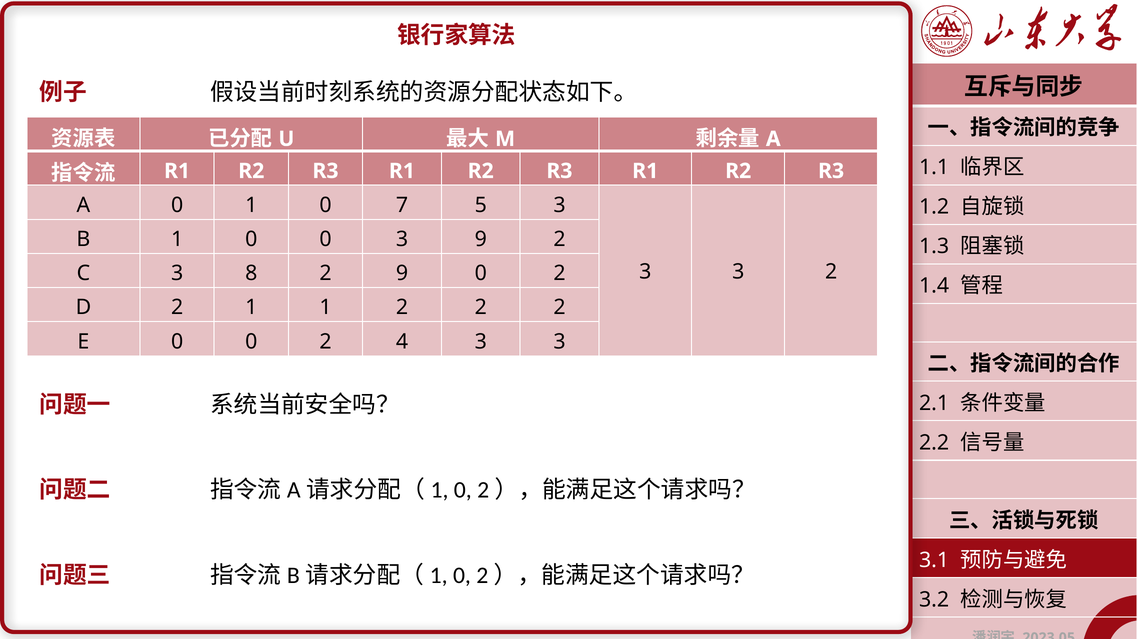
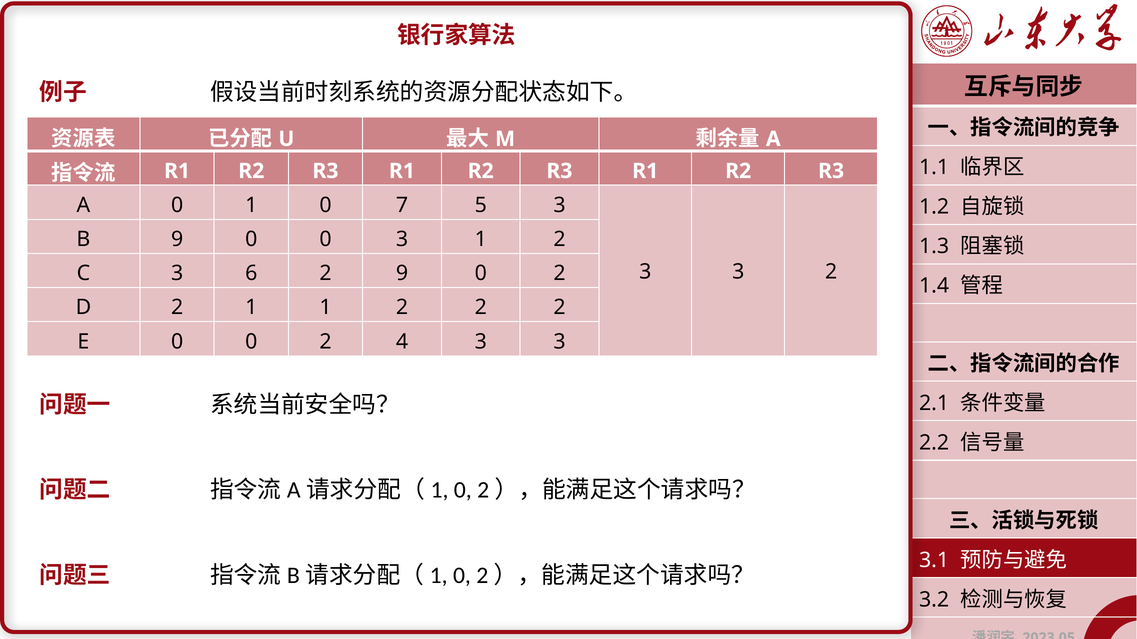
B 1: 1 -> 9 (177, 239)
3 9: 9 -> 1 (481, 239)
8: 8 -> 6 (251, 274)
